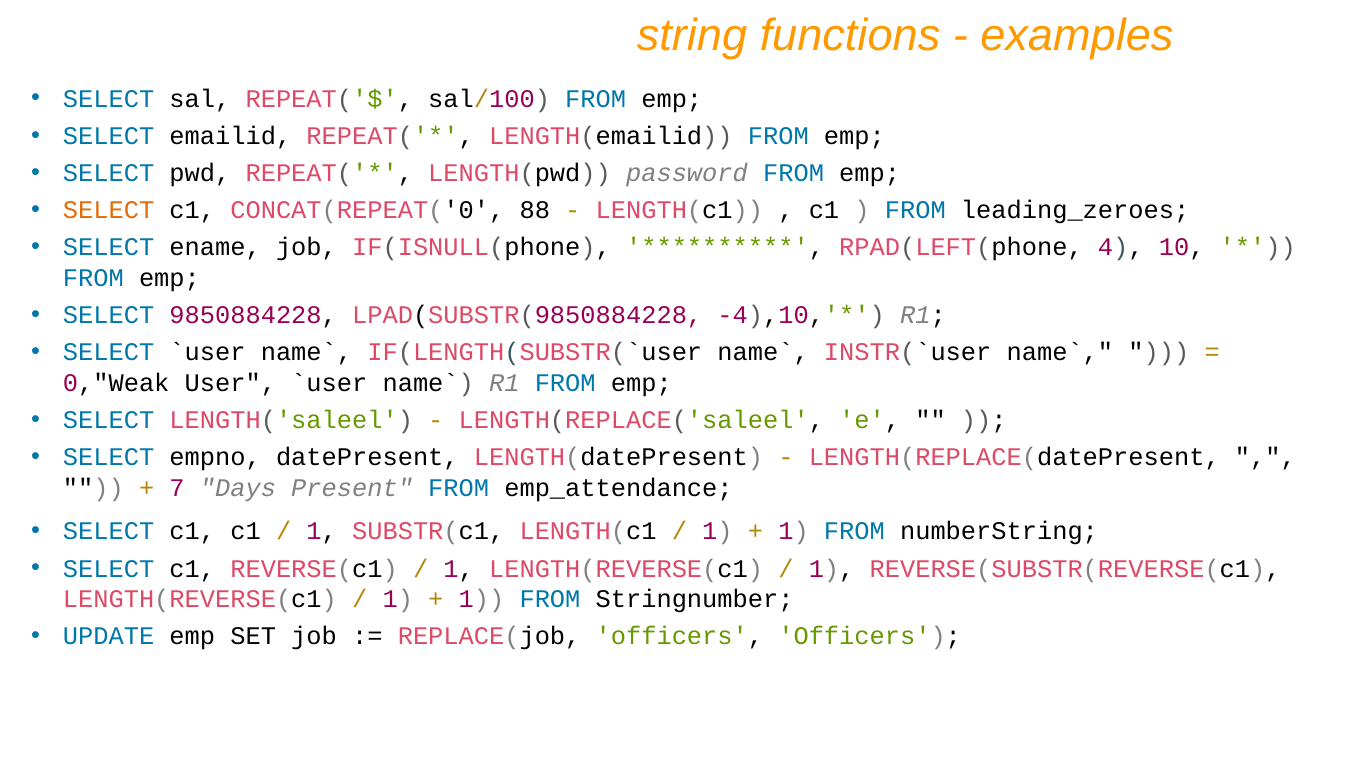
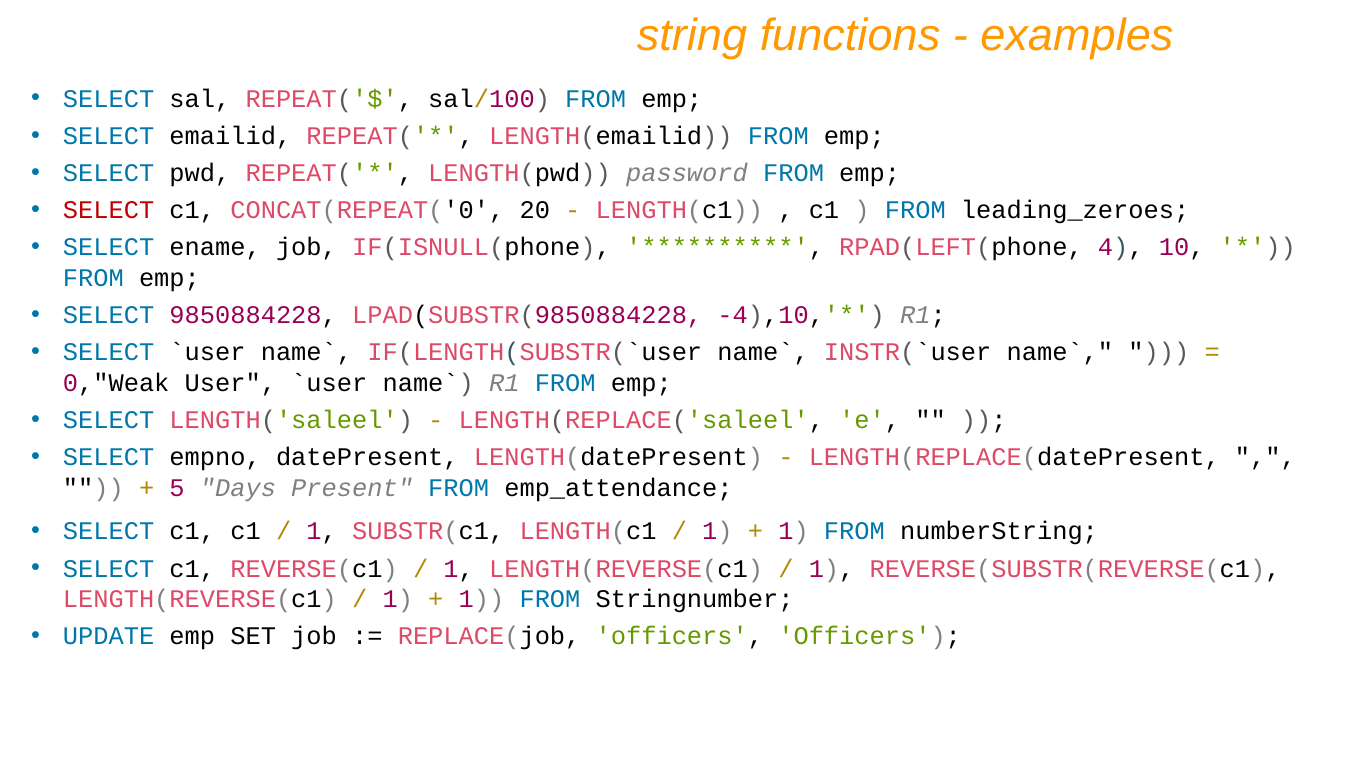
SELECT colour: orange -> red (109, 210)
88: 88 -> 20 (535, 210)
7: 7 -> 5 (177, 488)
